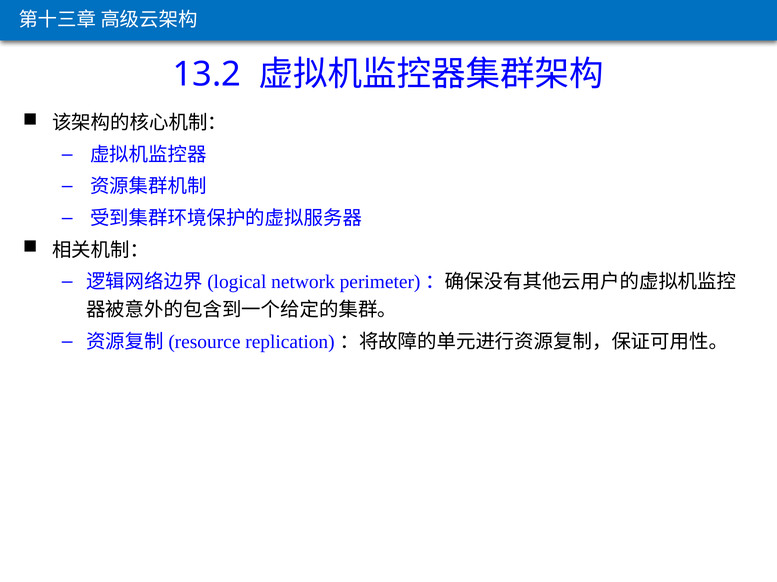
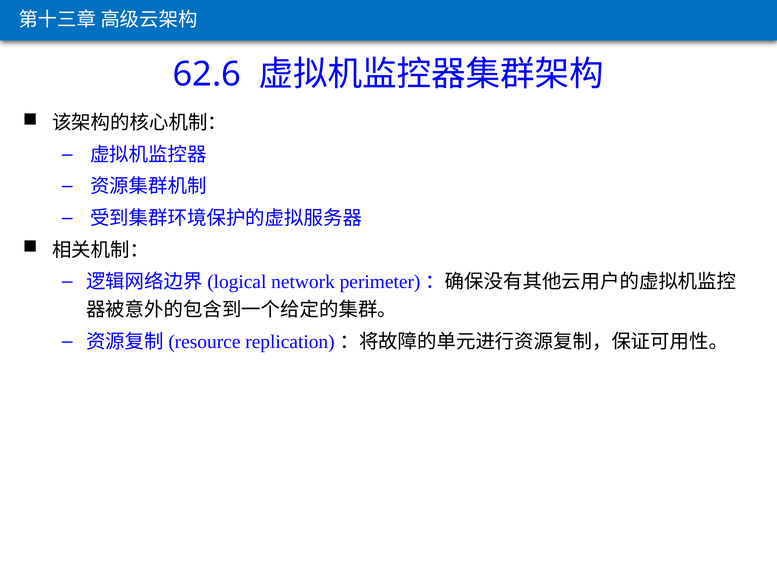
13.2: 13.2 -> 62.6 (207, 74)
